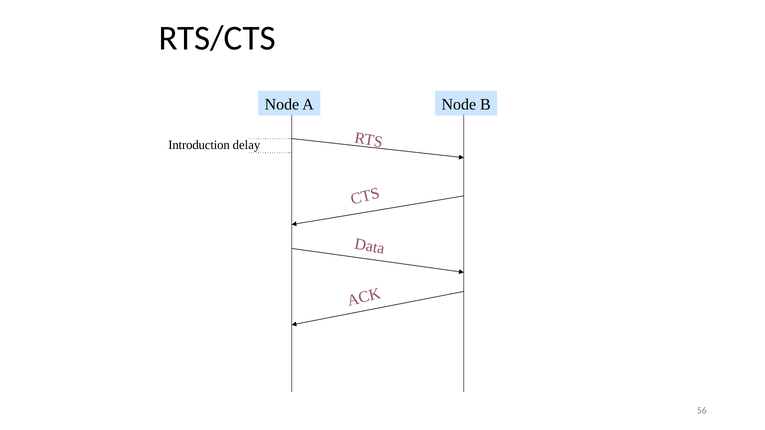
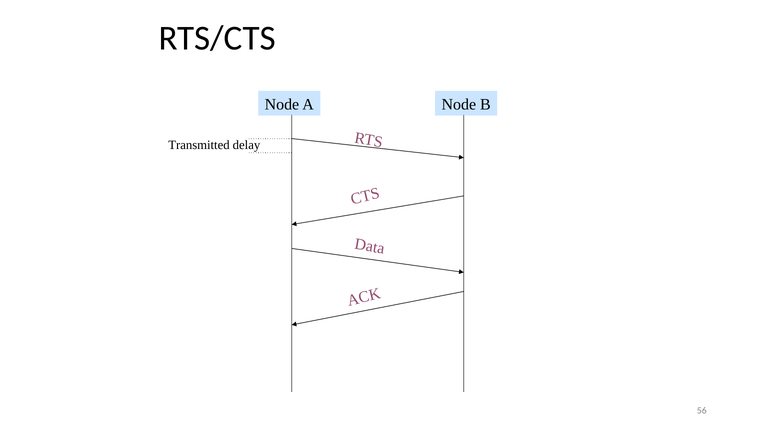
Introduction: Introduction -> Transmitted (199, 145)
